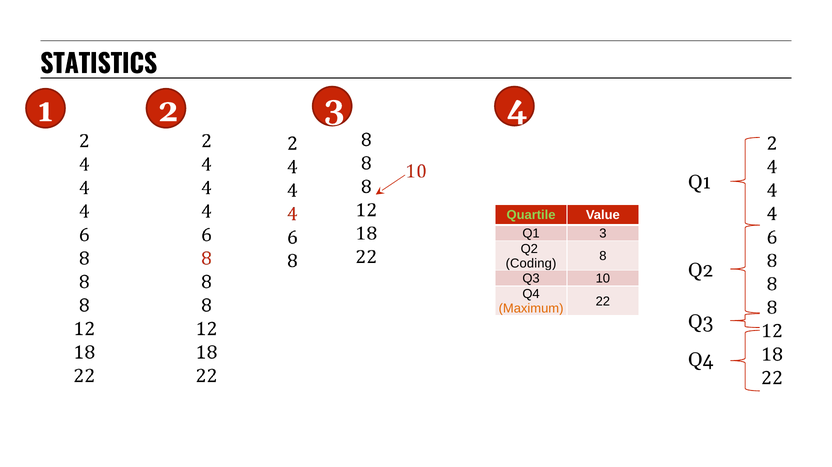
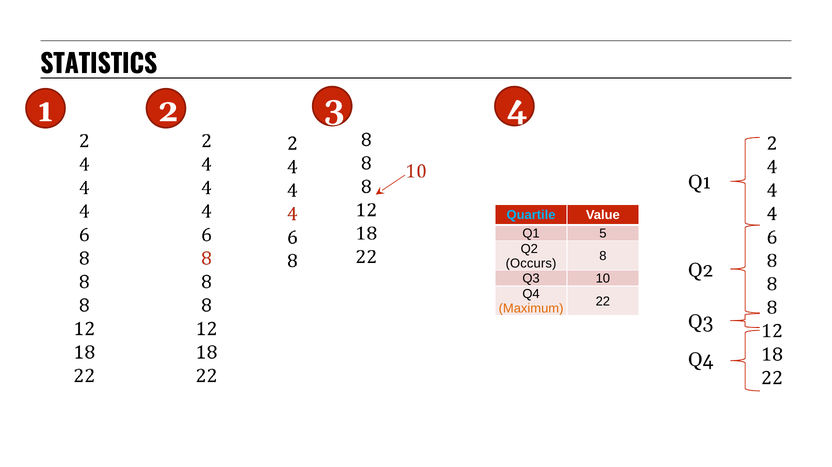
Quartile colour: light green -> light blue (531, 215)
Q1 3: 3 -> 5 (603, 234)
Coding: Coding -> Occurs (531, 263)
